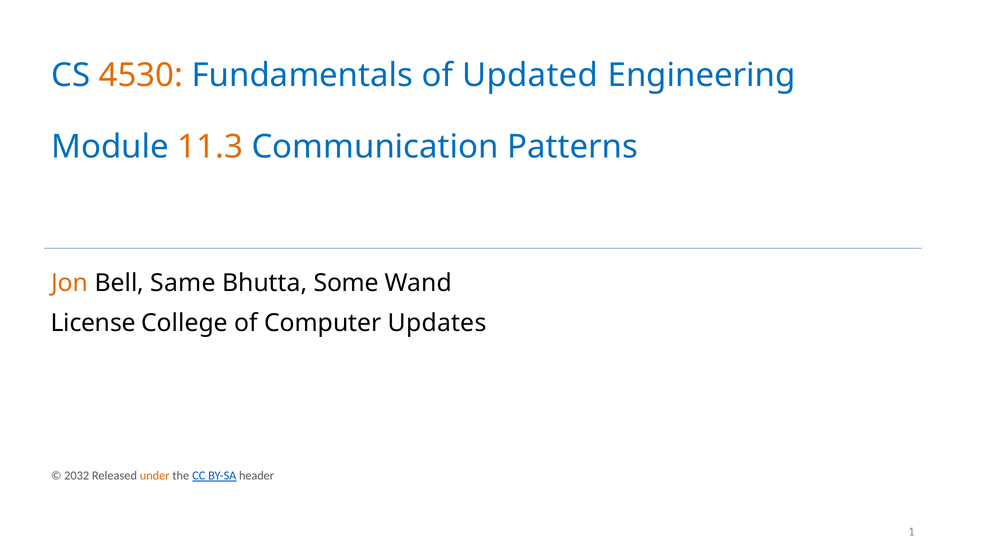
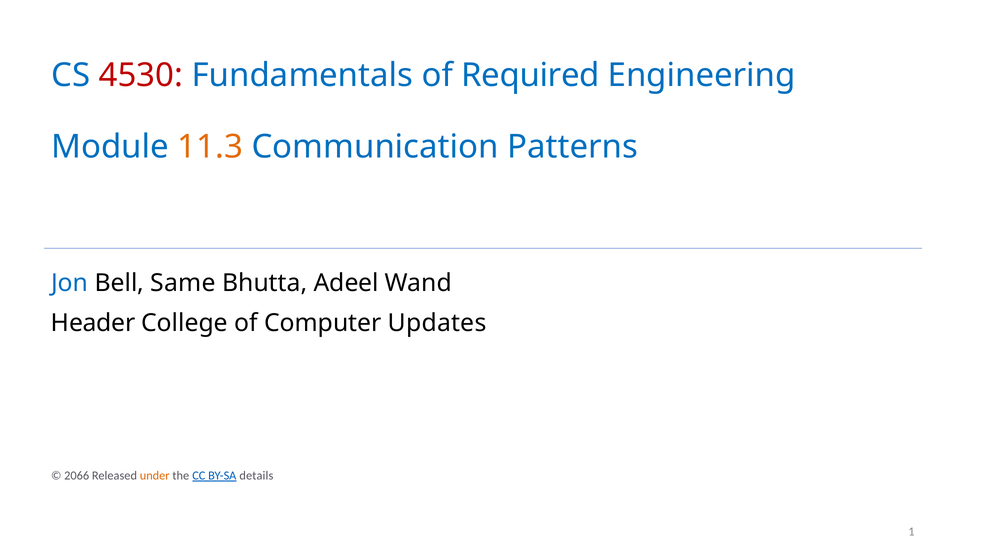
4530 colour: orange -> red (141, 75)
Updated: Updated -> Required (530, 75)
Jon colour: orange -> blue (70, 283)
Some: Some -> Adeel (346, 283)
License: License -> Header (93, 323)
2032: 2032 -> 2066 (77, 476)
header: header -> details (256, 476)
